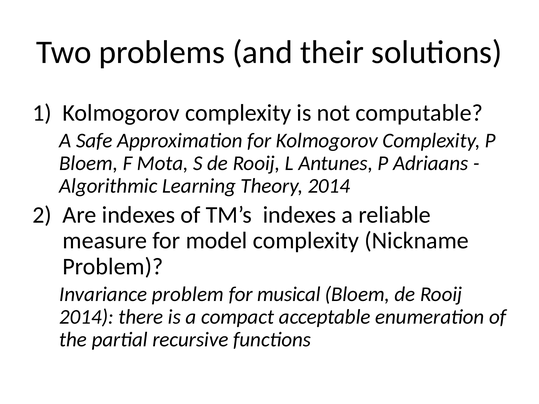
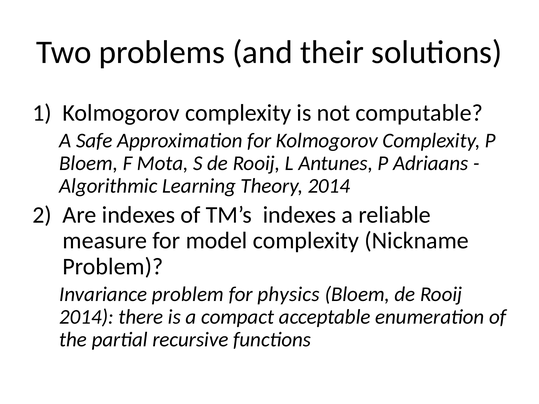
musical: musical -> physics (289, 294)
